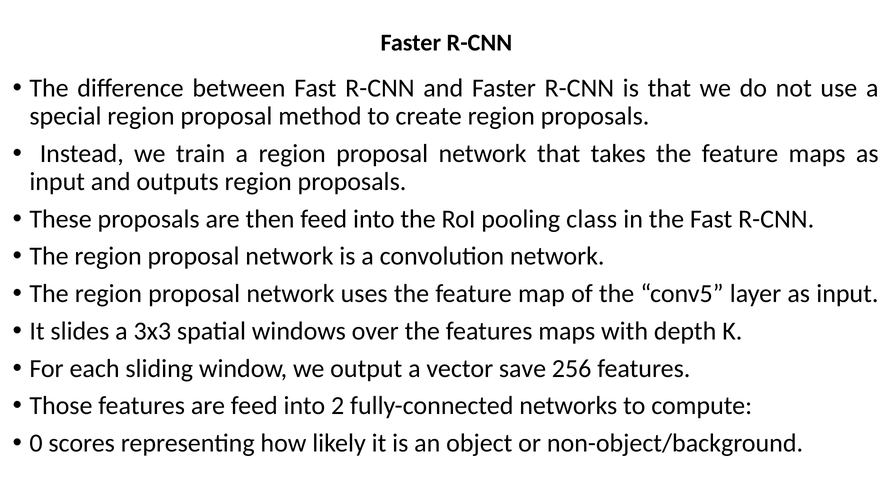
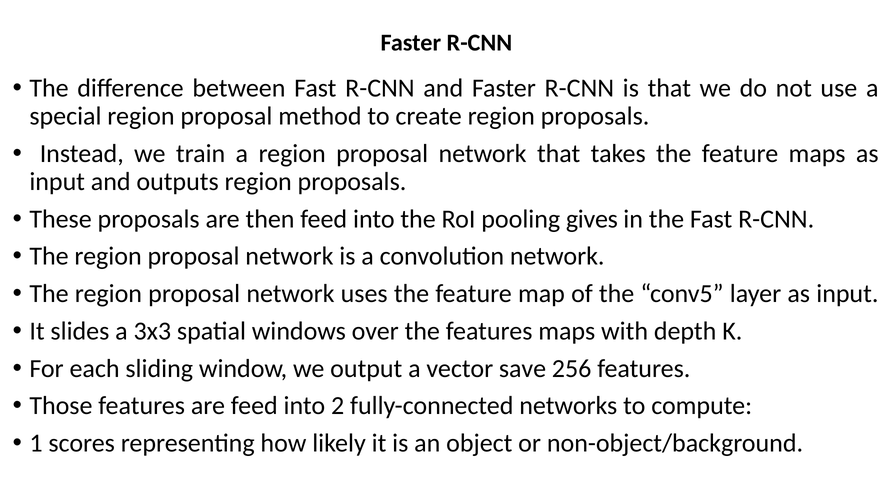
class: class -> gives (592, 219)
0: 0 -> 1 (36, 443)
